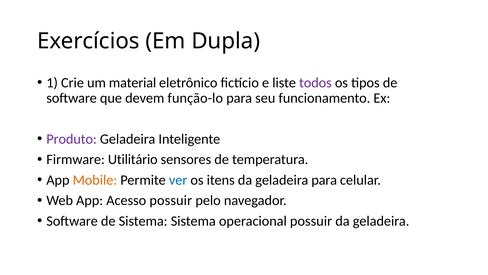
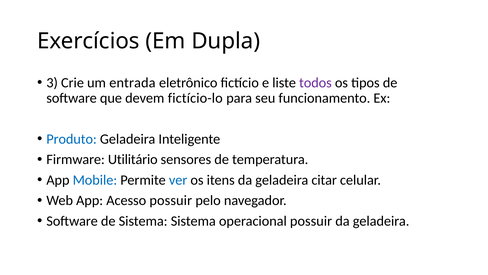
1: 1 -> 3 (52, 83)
material: material -> entrada (132, 83)
função-lo: função-lo -> fictício-lo (195, 98)
Produto colour: purple -> blue (72, 139)
Mobile colour: orange -> blue (95, 180)
geladeira para: para -> citar (324, 180)
